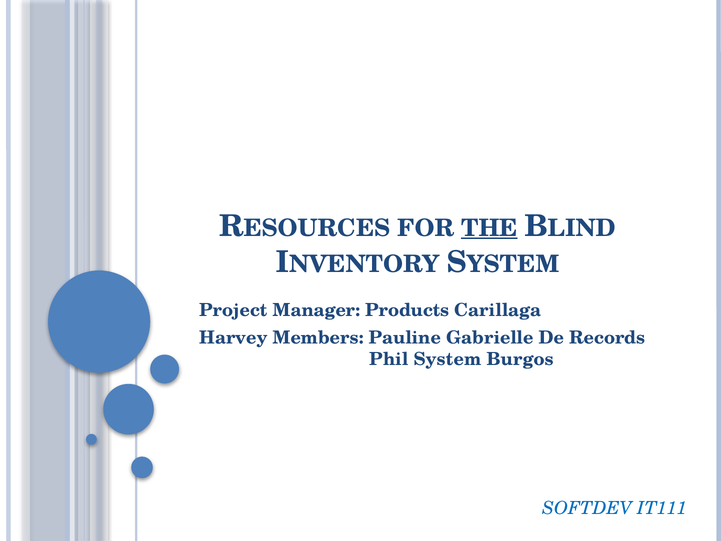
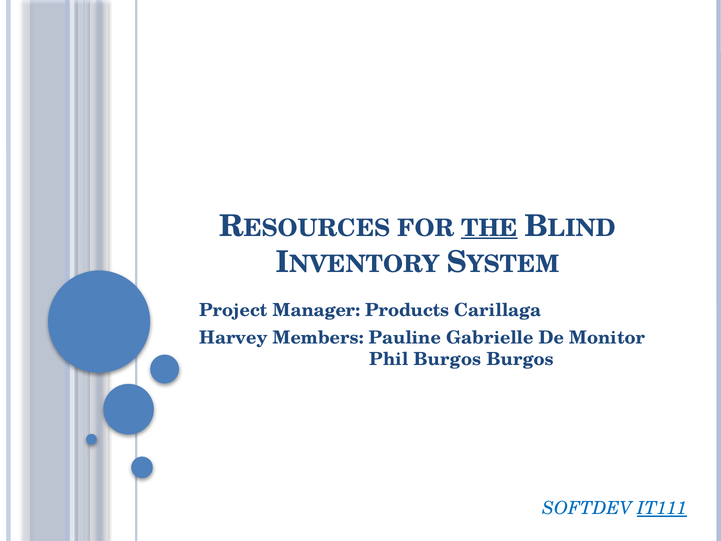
Records: Records -> Monitor (607, 338)
Phil System: System -> Burgos (448, 359)
IT111 underline: none -> present (662, 508)
